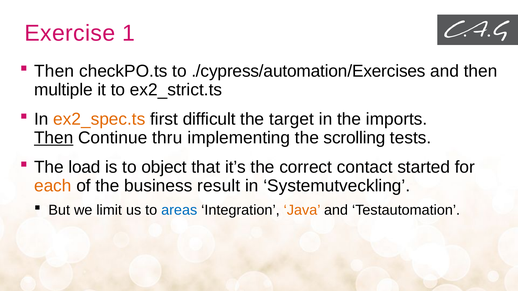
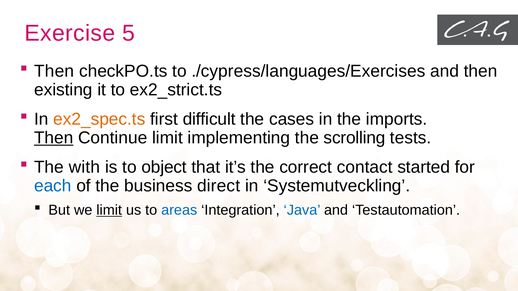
1: 1 -> 5 (129, 33)
./cypress/automation/Exercises: ./cypress/automation/Exercises -> ./cypress/languages/Exercises (308, 71)
multiple: multiple -> existing (63, 90)
target: target -> cases (292, 119)
Continue thru: thru -> limit (167, 138)
load: load -> with (84, 167)
each colour: orange -> blue (53, 186)
result: result -> direct (219, 186)
limit underline: none -> present (109, 210)
Java colour: orange -> blue (302, 210)
